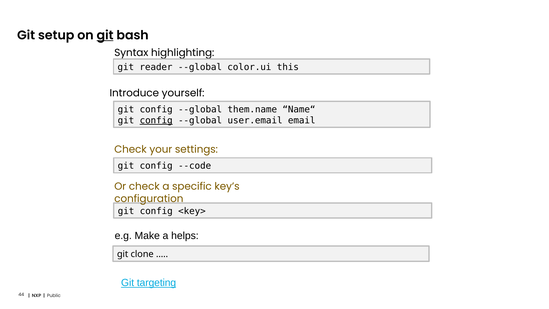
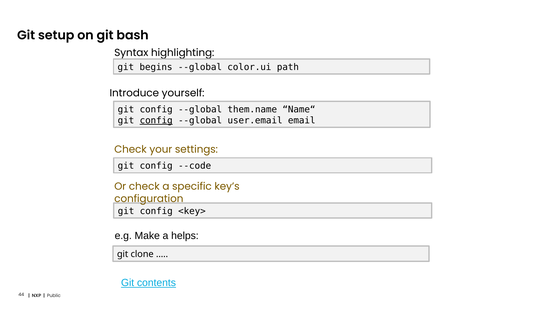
git underline: present -> none (105, 35)
reader: reader -> begins (156, 67)
this: this -> path (288, 67)
targeting: targeting -> contents (156, 283)
